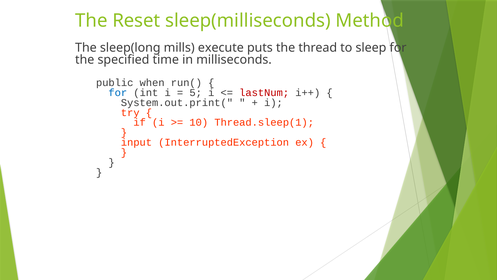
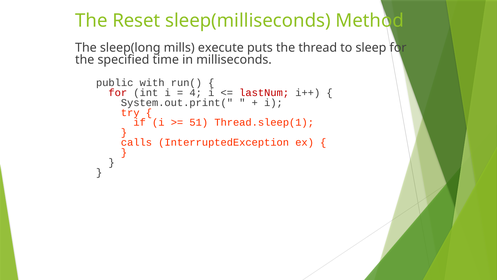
when: when -> with (152, 83)
for colour: blue -> red (118, 93)
5: 5 -> 4 (196, 93)
10: 10 -> 51 (199, 122)
input: input -> calls (136, 142)
